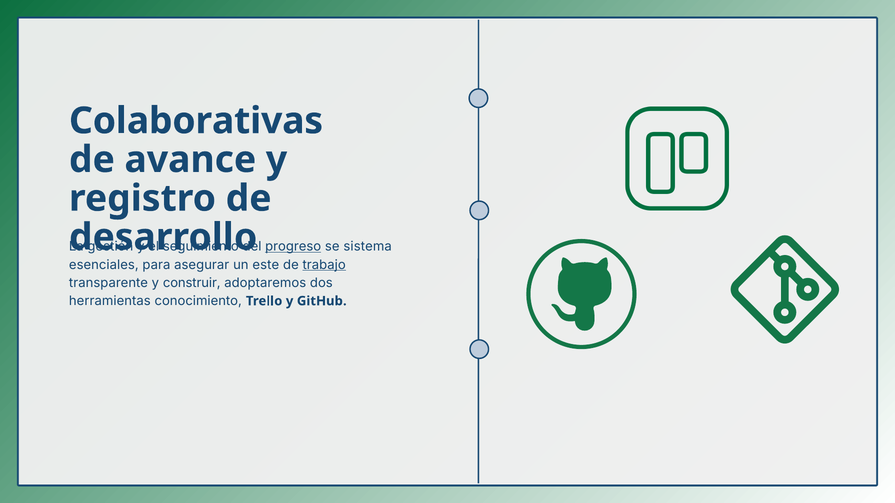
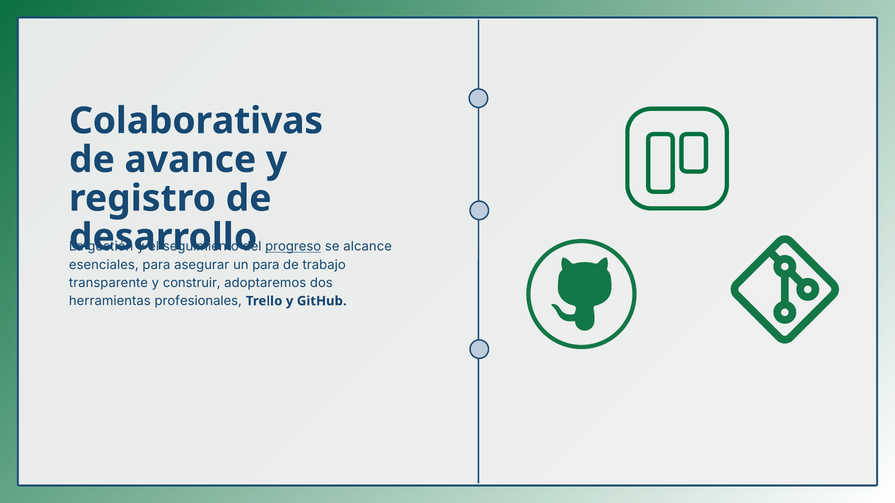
sistema: sistema -> alcance (368, 247)
este: este -> para (266, 265)
trabajo underline: present -> none (324, 265)
conocimiento: conocimiento -> profesionales (198, 301)
